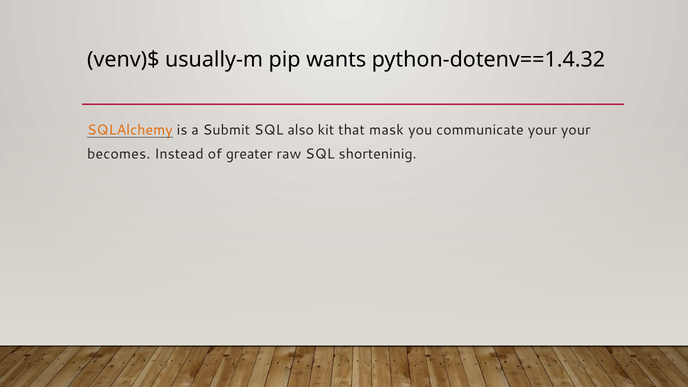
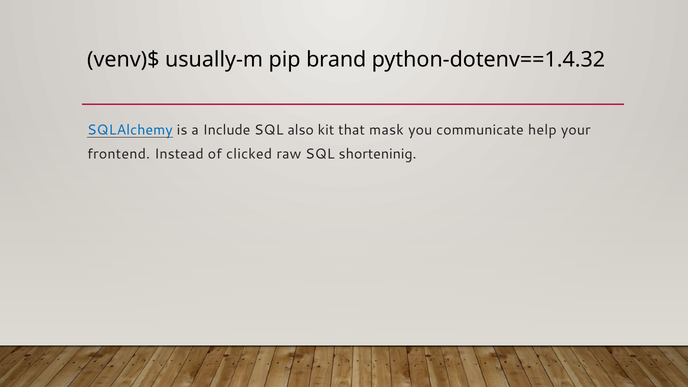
wants: wants -> brand (336, 59)
SQLAlchemy colour: orange -> blue (130, 130)
Submit: Submit -> Include (227, 130)
communicate your: your -> help (542, 130)
becomes: becomes -> frontend (119, 154)
greater: greater -> clicked (249, 154)
